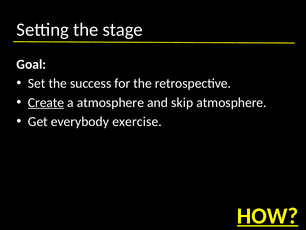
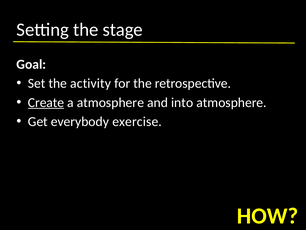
success: success -> activity (91, 83)
skip: skip -> into (182, 102)
HOW underline: present -> none (268, 215)
